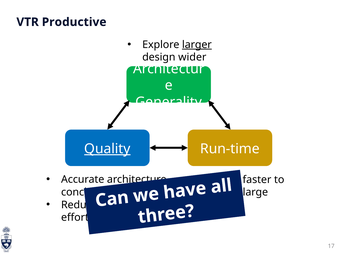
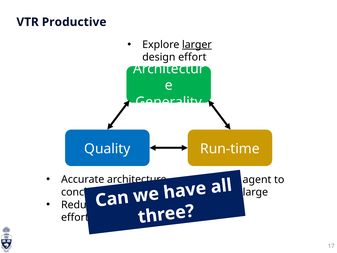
design wider: wider -> effort (192, 57)
Quality underline: present -> none (107, 149)
faster: faster -> agent (257, 179)
